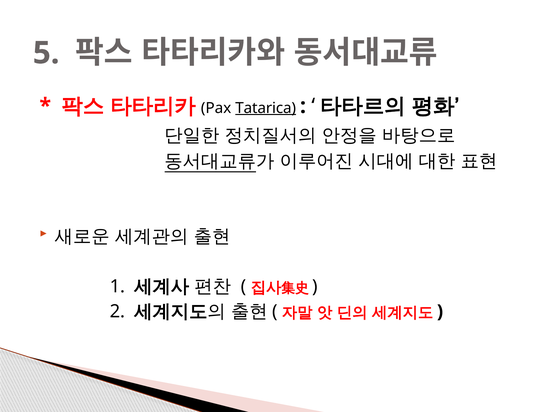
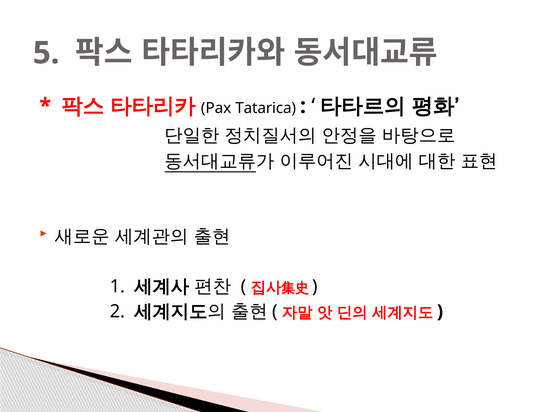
Tatarica underline: present -> none (266, 108)
